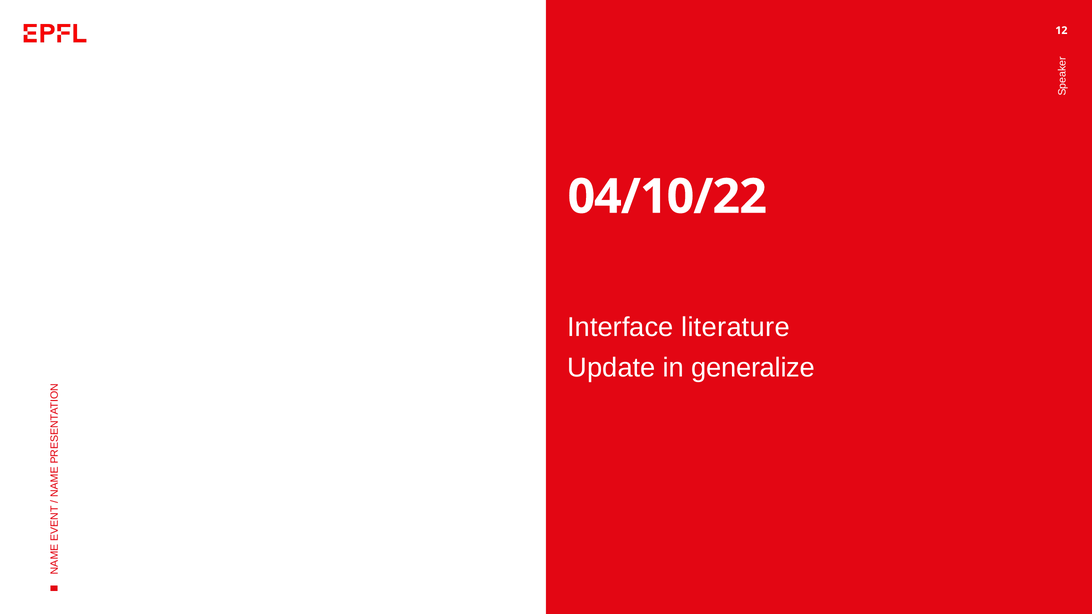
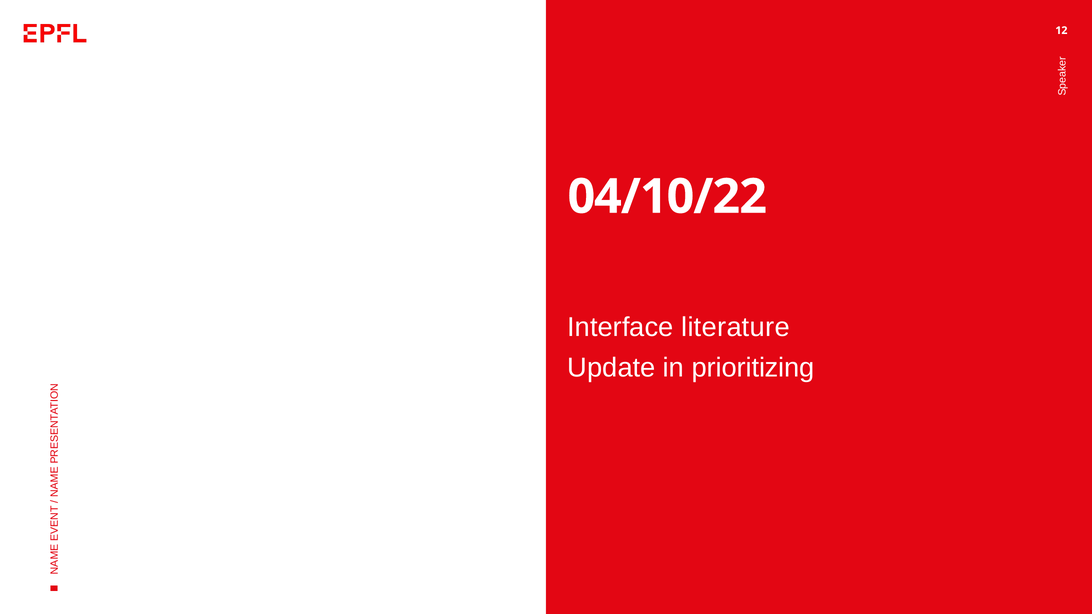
generalize: generalize -> prioritizing (753, 368)
